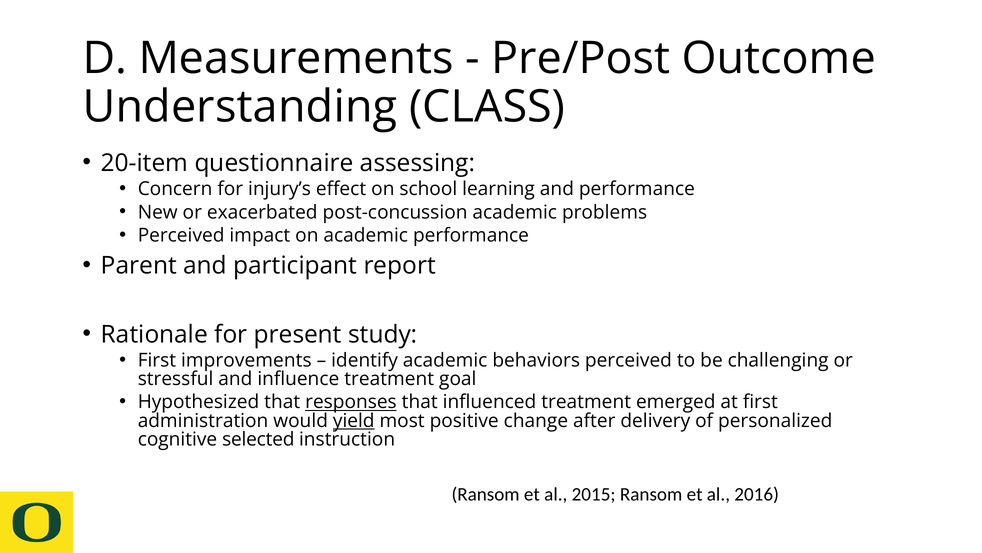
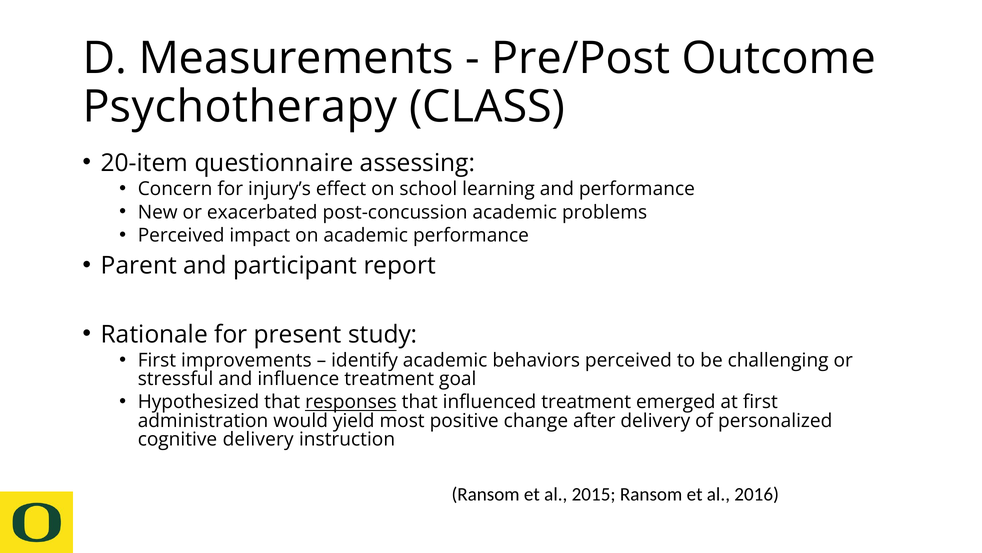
Understanding: Understanding -> Psychotherapy (240, 107)
yield underline: present -> none (354, 420)
cognitive selected: selected -> delivery (258, 439)
